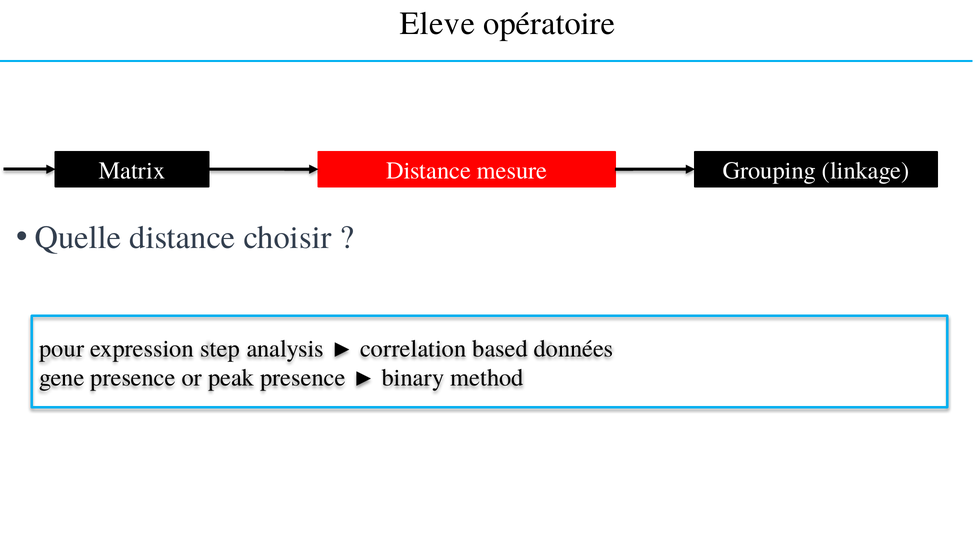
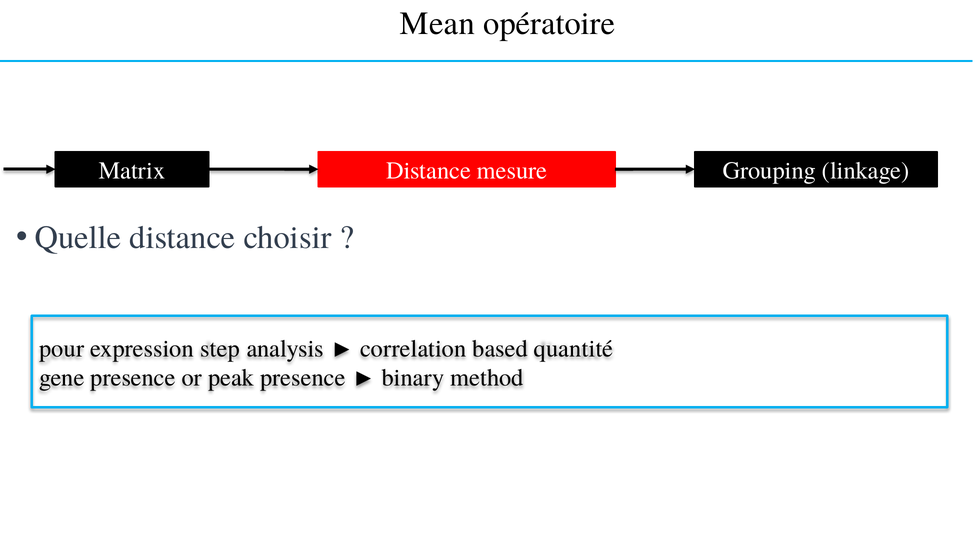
Eleve: Eleve -> Mean (437, 24)
données: données -> quantité (574, 349)
